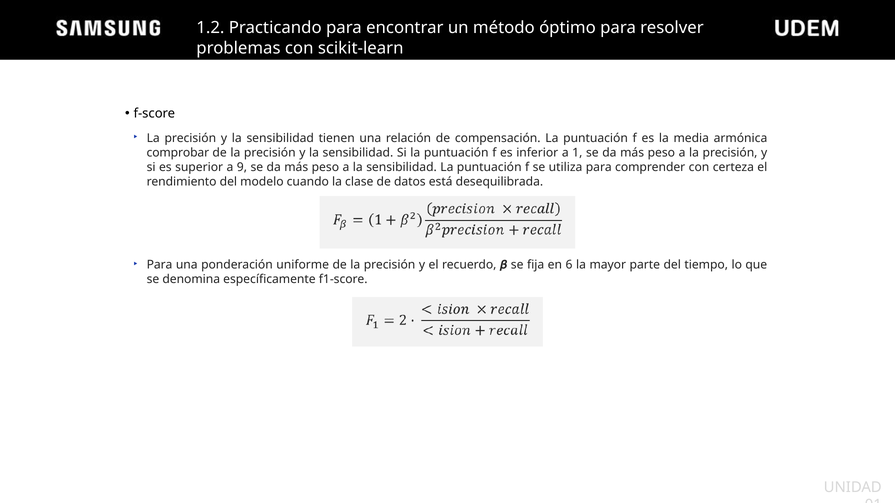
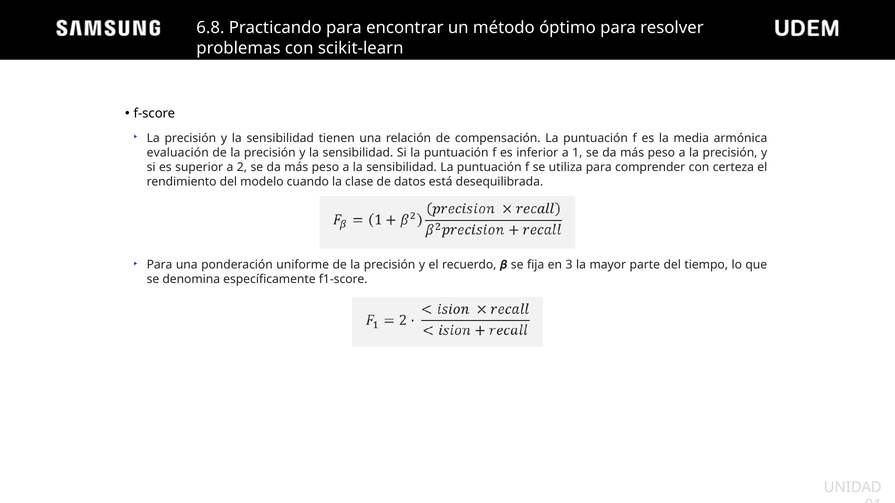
1.2: 1.2 -> 6.8 (210, 28)
comprobar: comprobar -> evaluación (178, 153)
9: 9 -> 2 (242, 167)
6: 6 -> 3 (569, 265)
